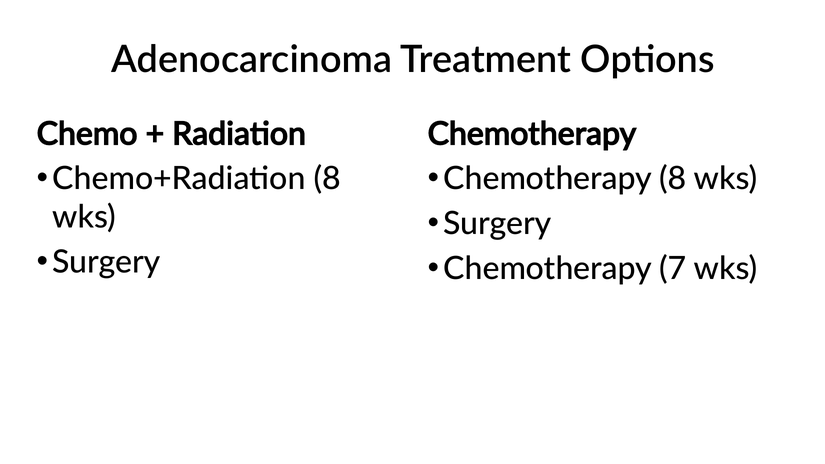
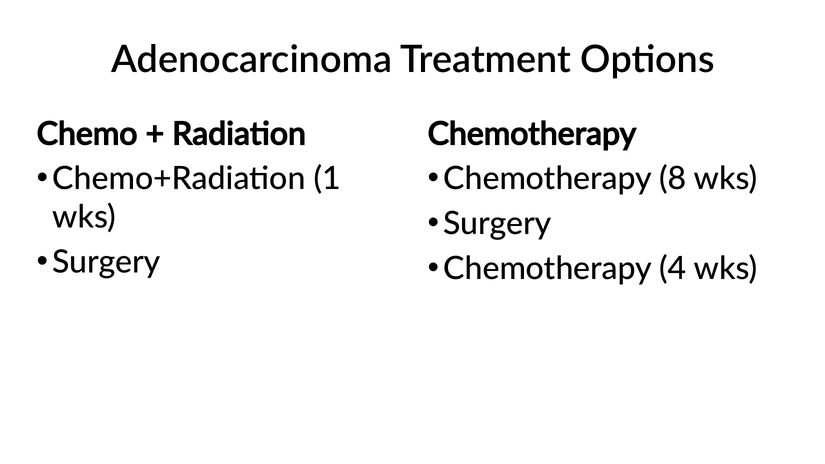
Chemo+Radiation 8: 8 -> 1 (327, 179)
7: 7 -> 4 (673, 269)
